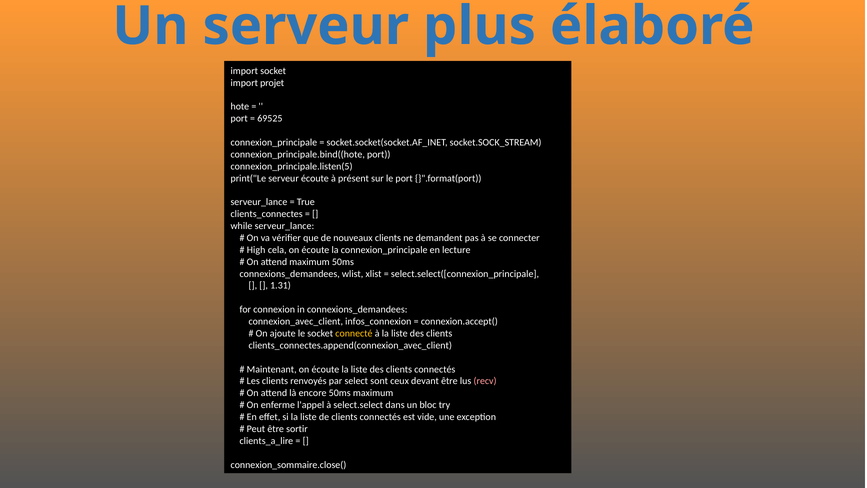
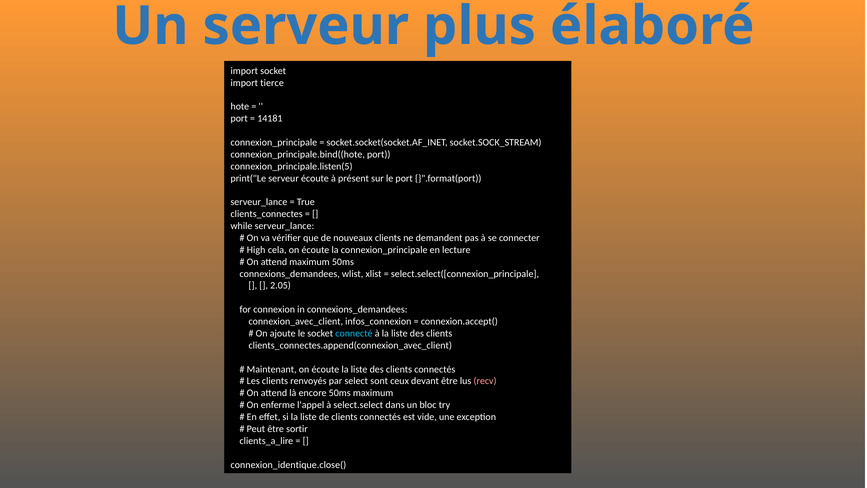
projet: projet -> tierce (272, 83)
69525: 69525 -> 14181 (270, 119)
1.31: 1.31 -> 2.05 (281, 286)
connecté colour: yellow -> light blue (354, 333)
connexion_sommaire.close(: connexion_sommaire.close( -> connexion_identique.close( (288, 464)
